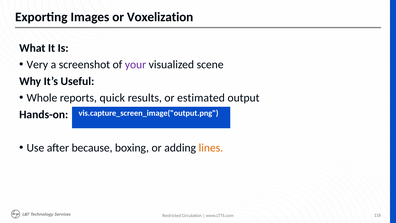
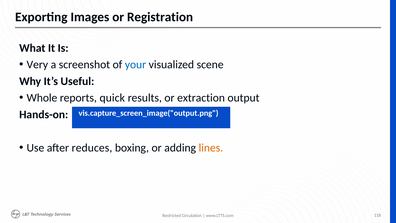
Voxelization: Voxelization -> Registration (160, 17)
your colour: purple -> blue (136, 65)
estimated: estimated -> extraction (201, 98)
because: because -> reduces (92, 148)
